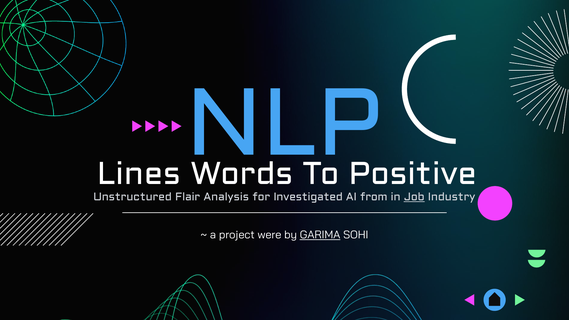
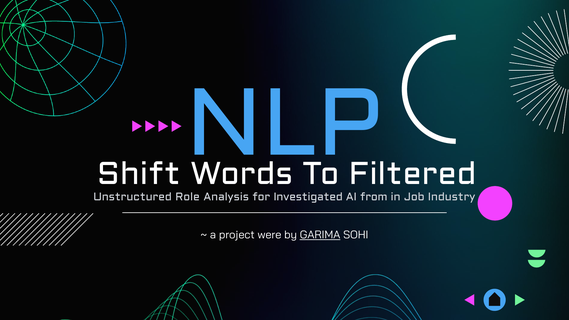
Lines: Lines -> Shift (139, 174)
Positive: Positive -> Filtered (413, 174)
Flair: Flair -> Role (188, 197)
Job underline: present -> none (414, 197)
